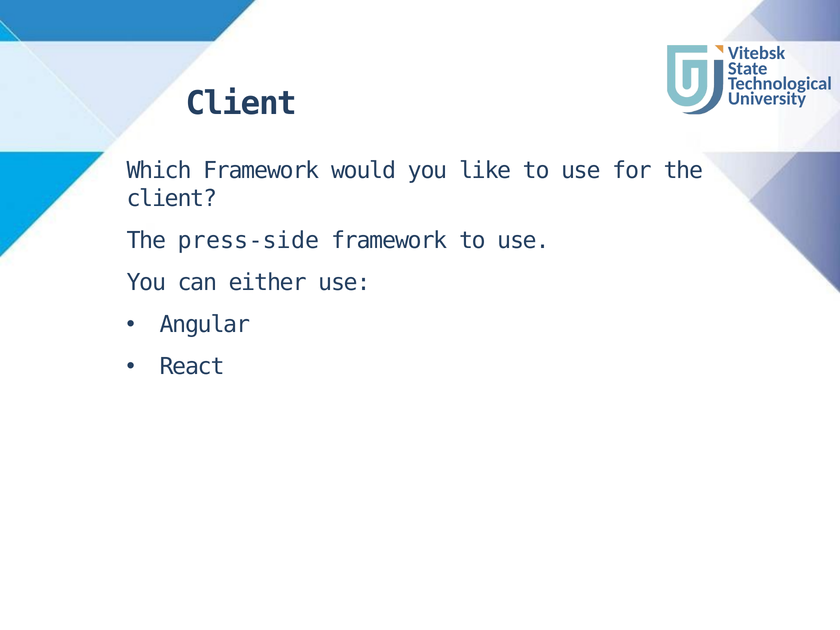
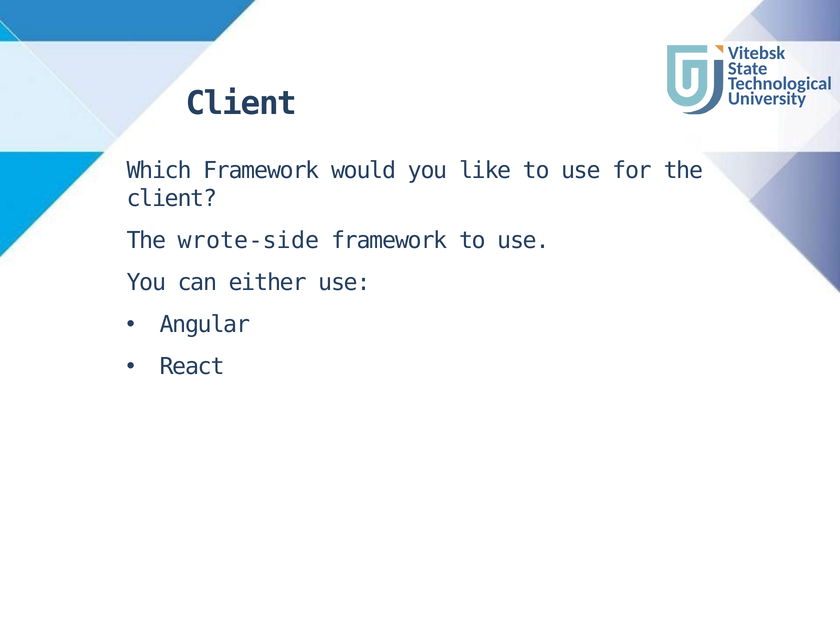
press-side: press-side -> wrote-side (249, 241)
